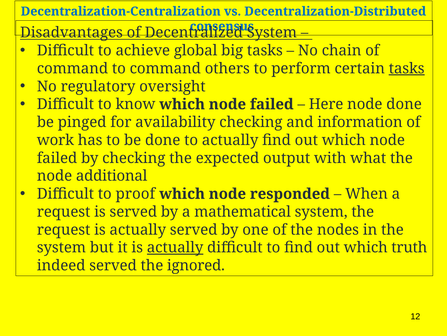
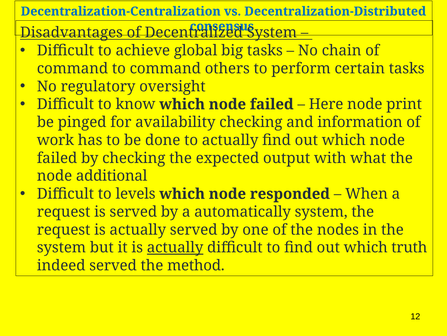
tasks underline: present -> none (407, 68)
node done: done -> print (404, 104)
proof: proof -> levels (136, 194)
mathematical: mathematical -> automatically (243, 211)
ignored: ignored -> method (196, 265)
